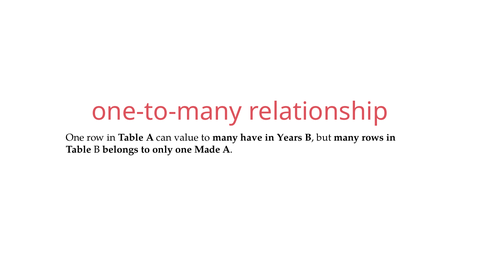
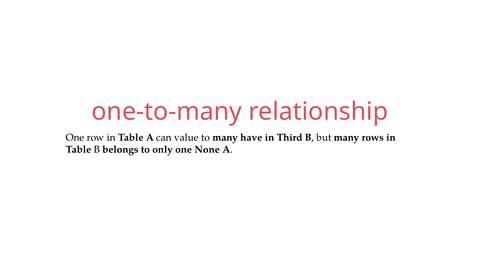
Years: Years -> Third (290, 137)
Made: Made -> None (207, 149)
